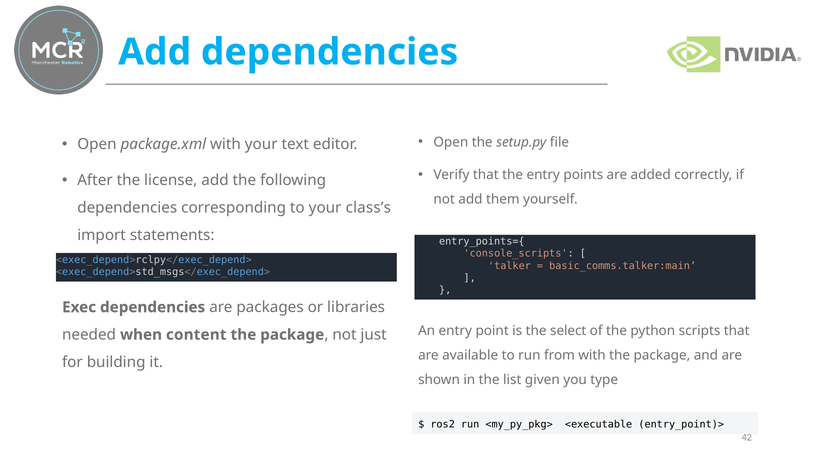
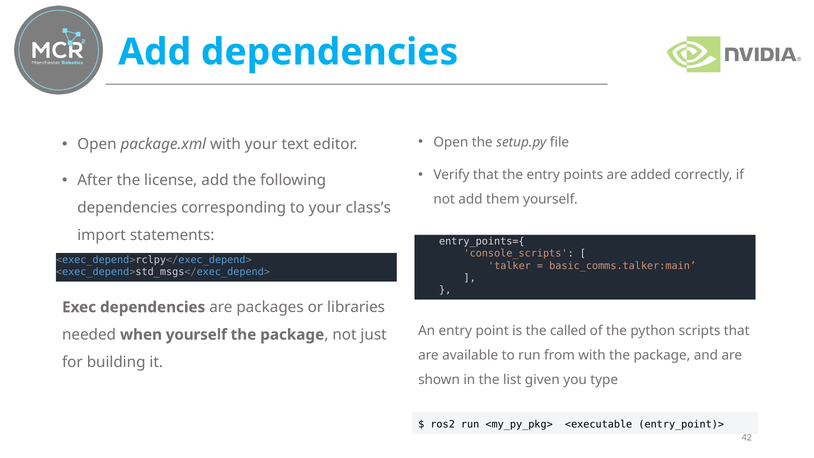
select: select -> called (568, 331)
when content: content -> yourself (196, 335)
